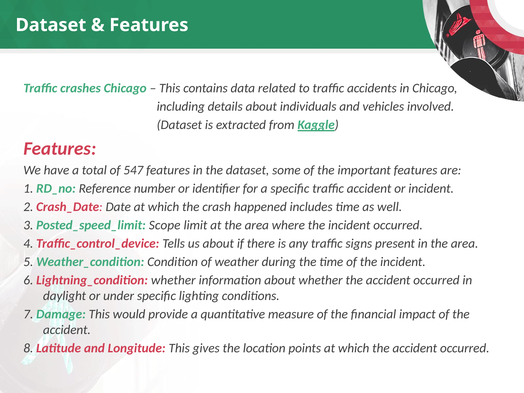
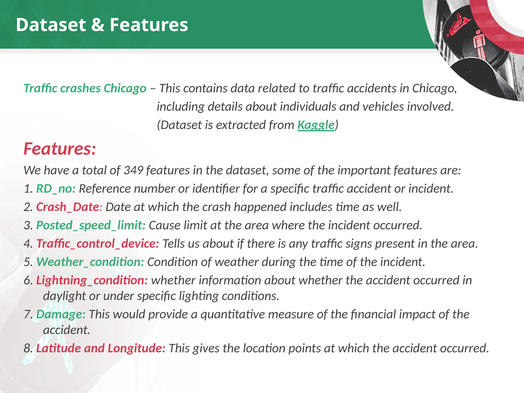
547: 547 -> 349 (133, 170)
Scope: Scope -> Cause (165, 225)
